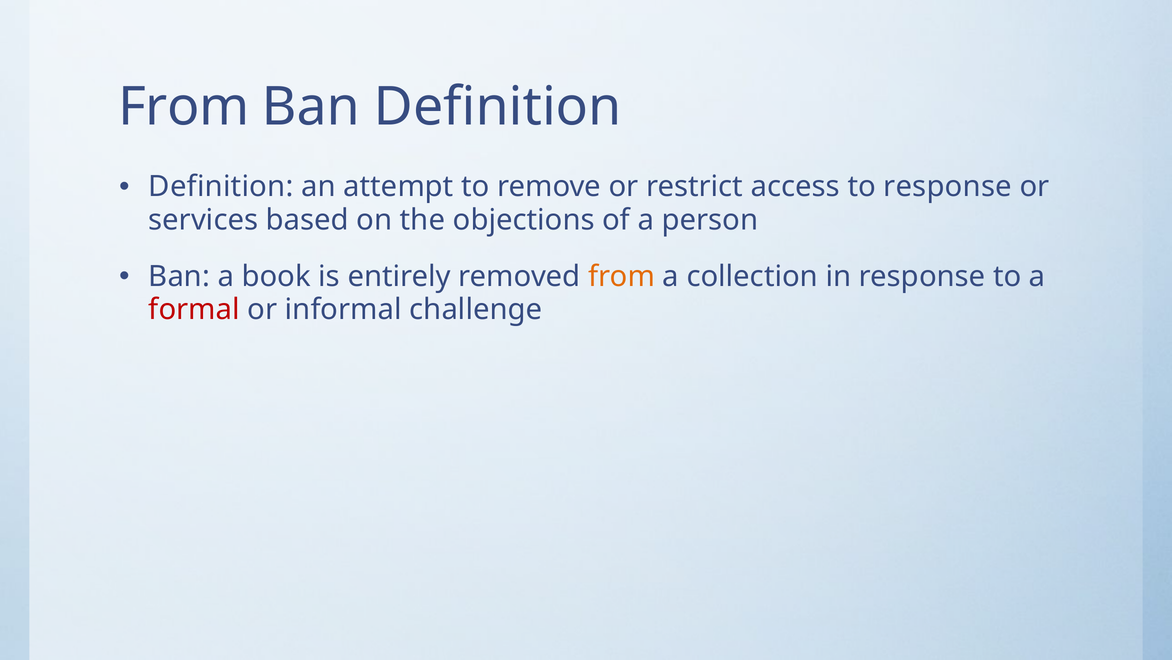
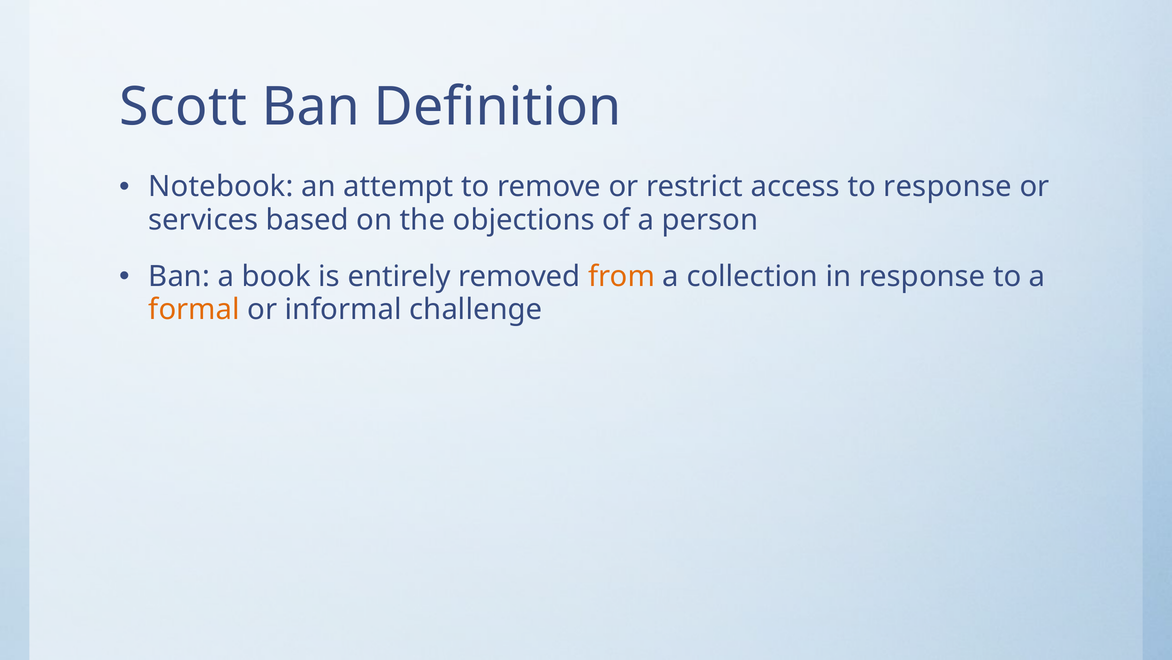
From: From -> Scott (183, 107)
Definition: Definition -> Notebook (221, 187)
formal colour: red -> orange (194, 310)
